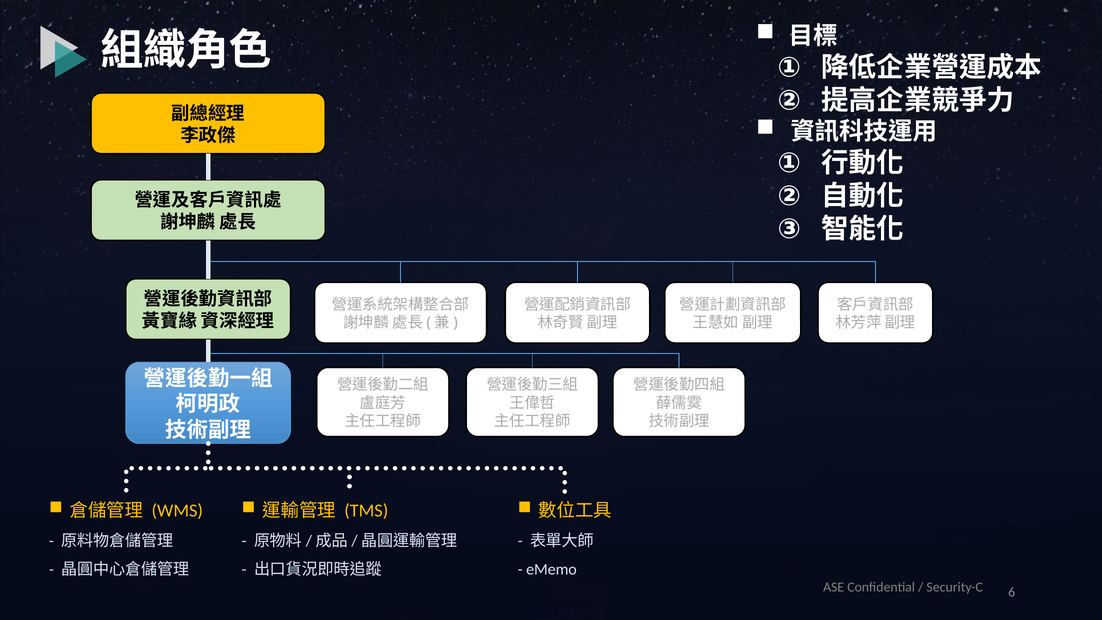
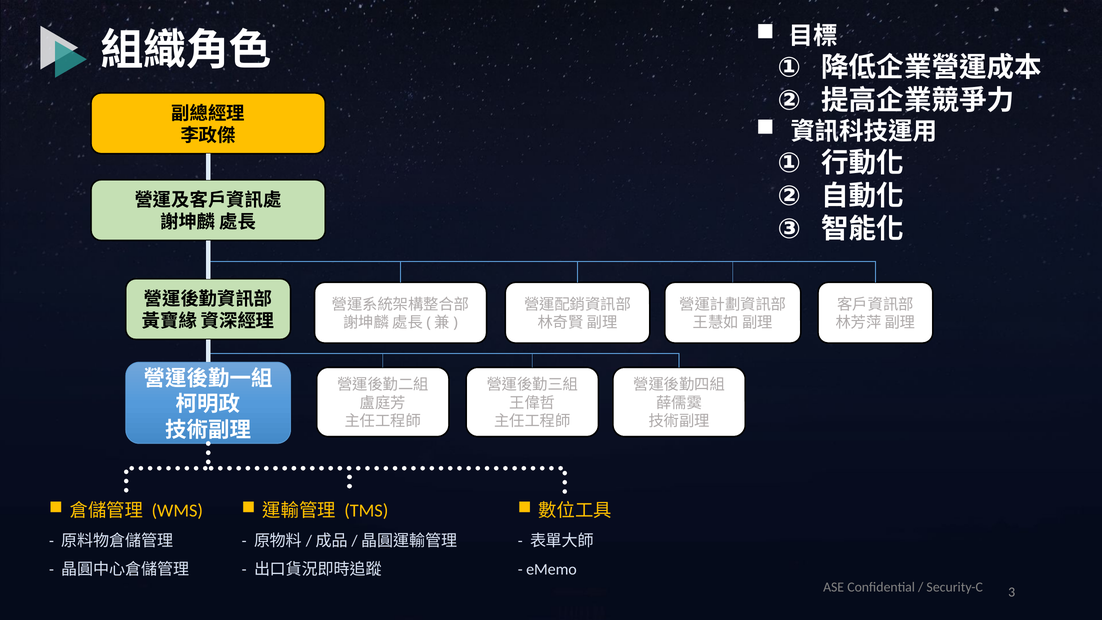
6: 6 -> 3 (1012, 592)
